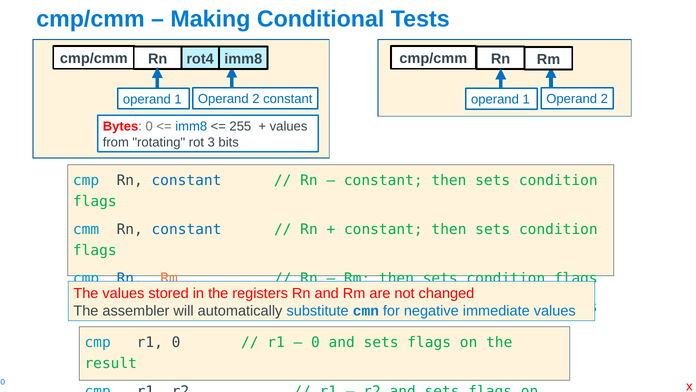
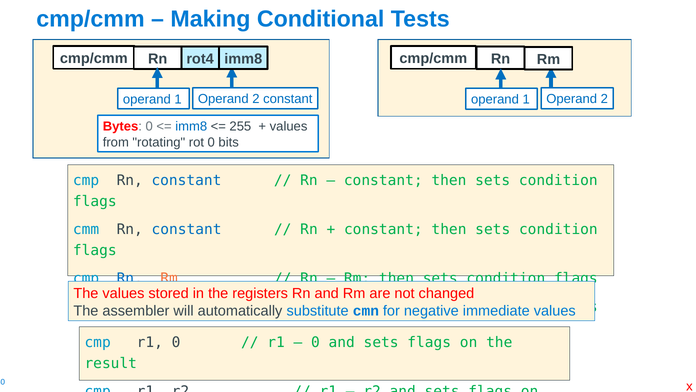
rot 3: 3 -> 0 (211, 142)
